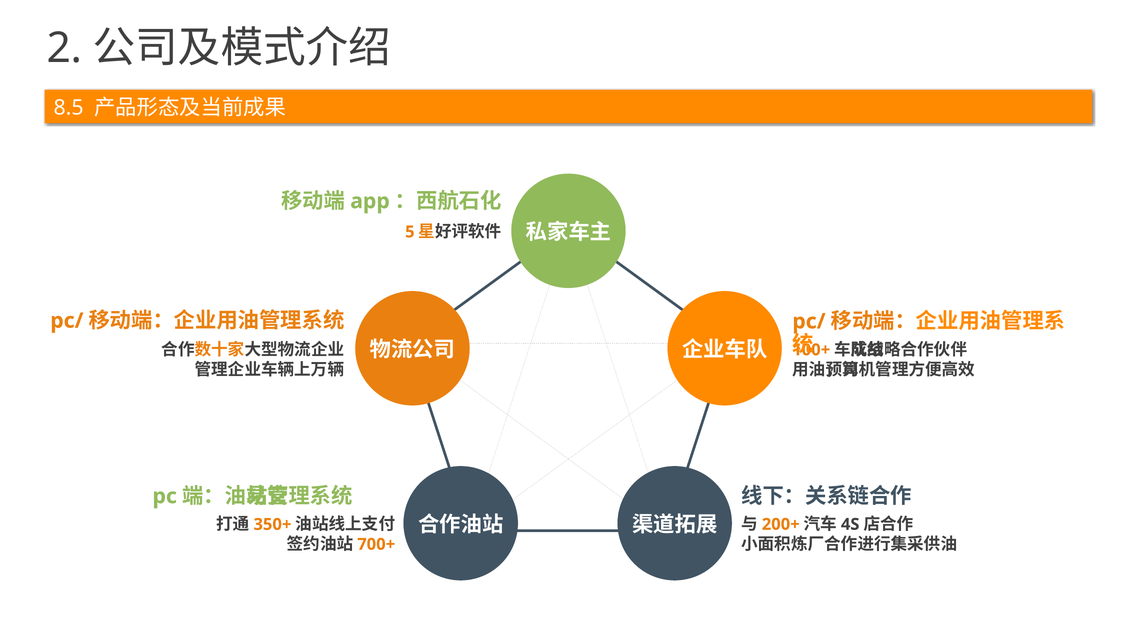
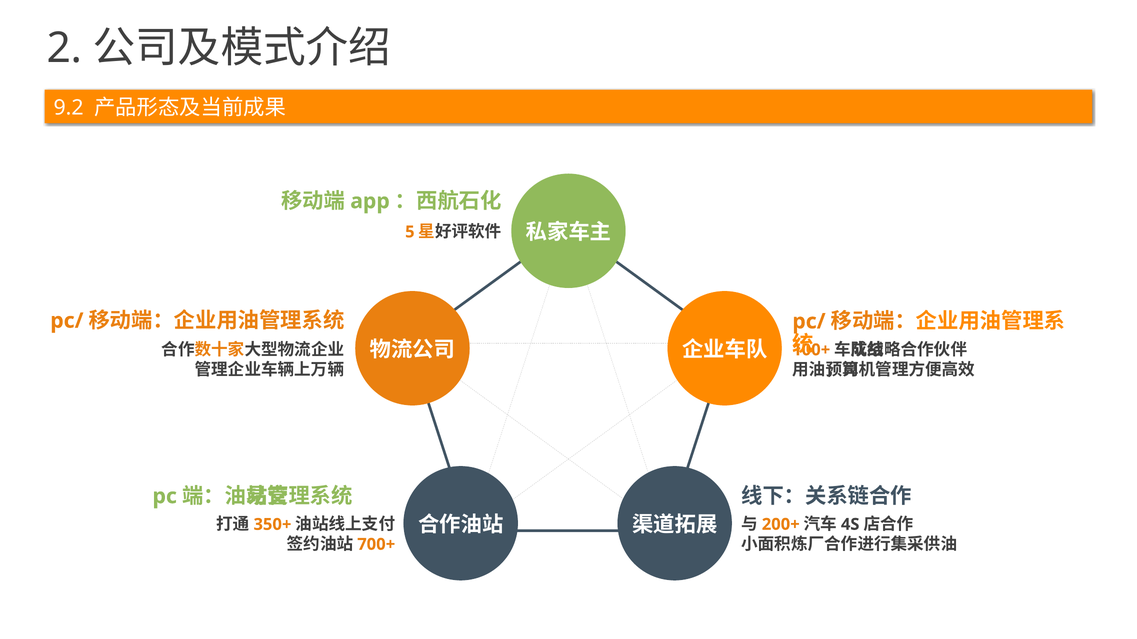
8.5: 8.5 -> 9.2 (69, 108)
